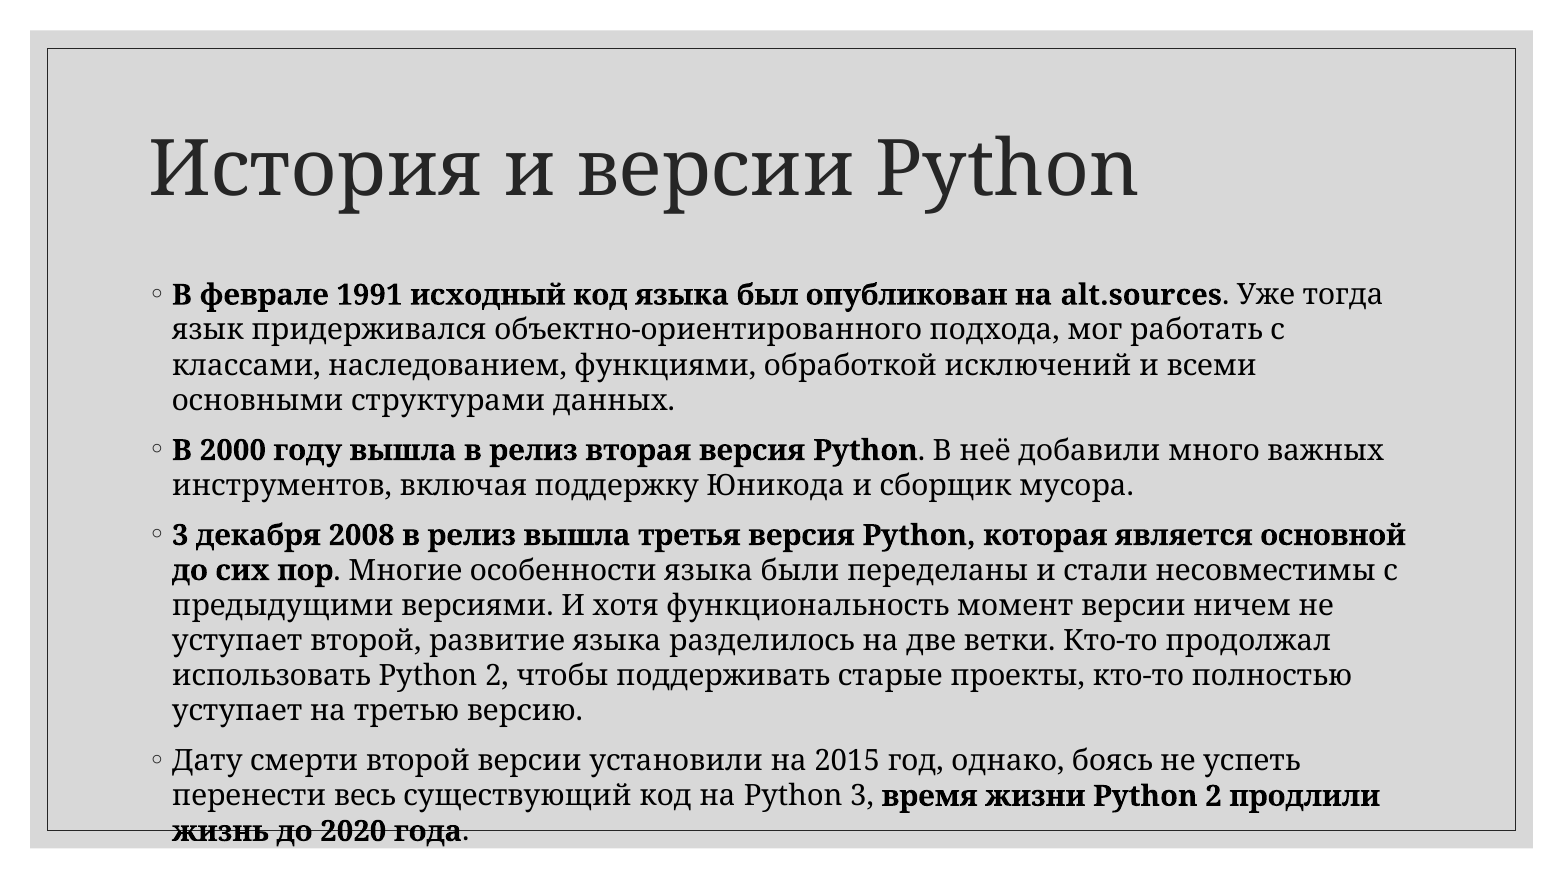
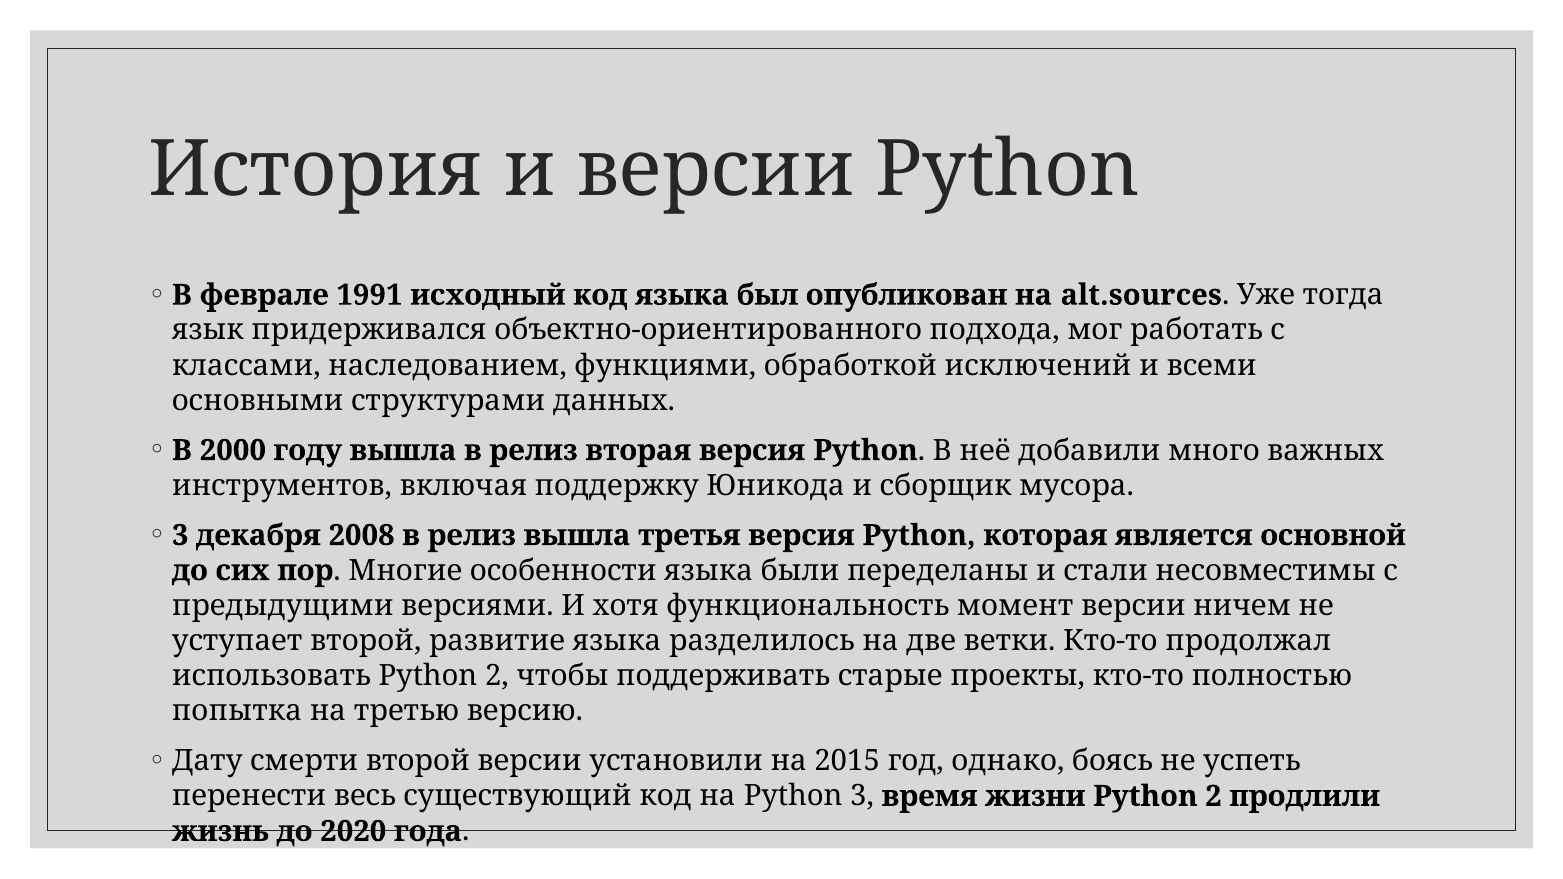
уступает: уступает -> попытка (237, 711)
